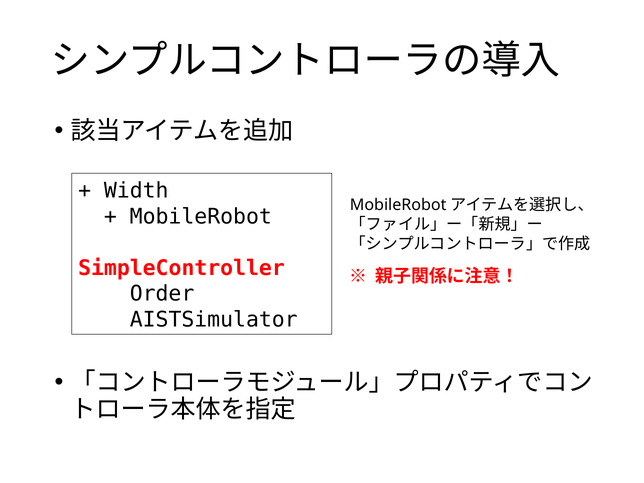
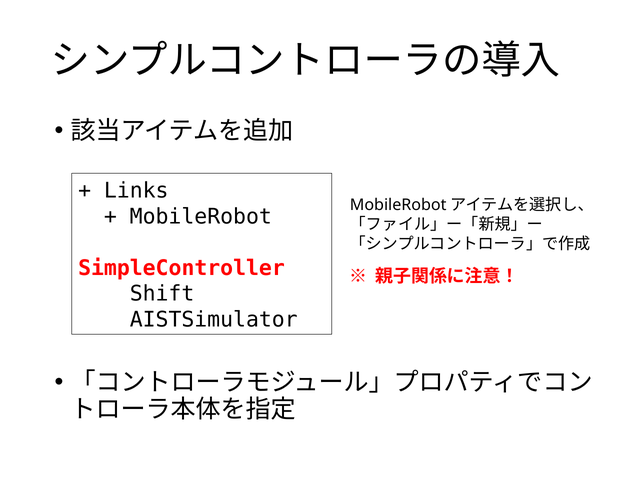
Width: Width -> Links (136, 191)
Order: Order -> Shift (162, 294)
